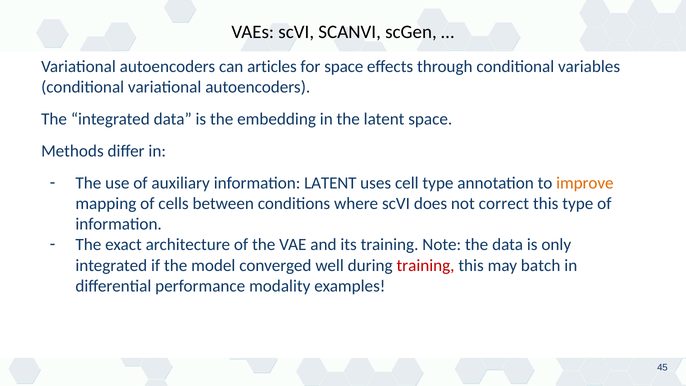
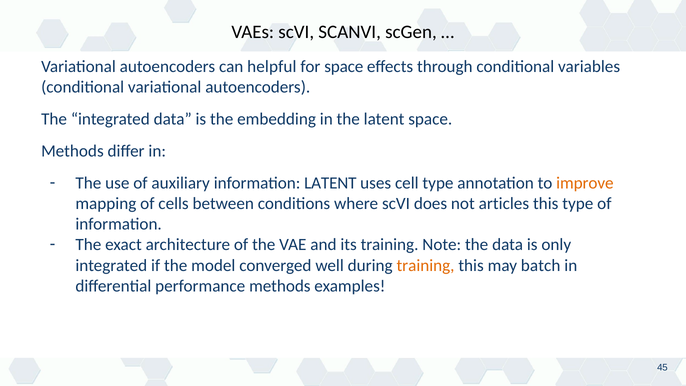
articles: articles -> helpful (272, 66)
correct: correct -> articles (504, 204)
training colour: red -> orange (426, 265)
performance modality: modality -> methods (280, 286)
